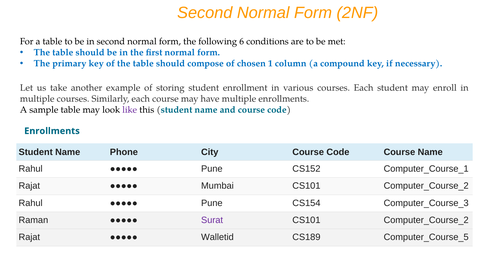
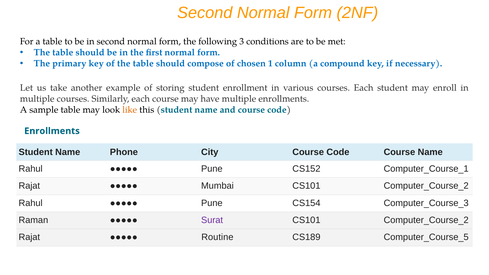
6: 6 -> 3 (242, 42)
like colour: purple -> orange (130, 110)
Walletid: Walletid -> Routine (217, 237)
